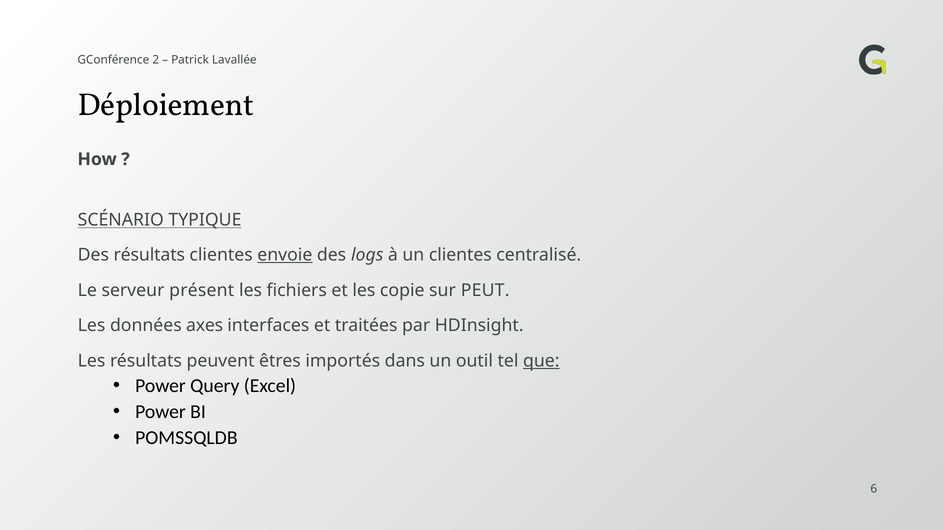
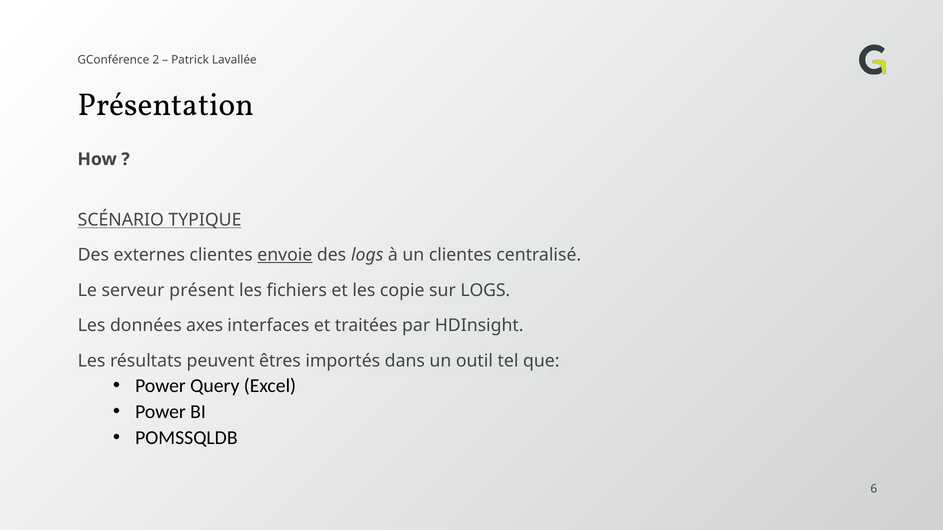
Déploiement: Déploiement -> Présentation (166, 105)
Des résultats: résultats -> externes (149, 255)
sur PEUT: PEUT -> LOGS (485, 291)
que underline: present -> none (541, 361)
